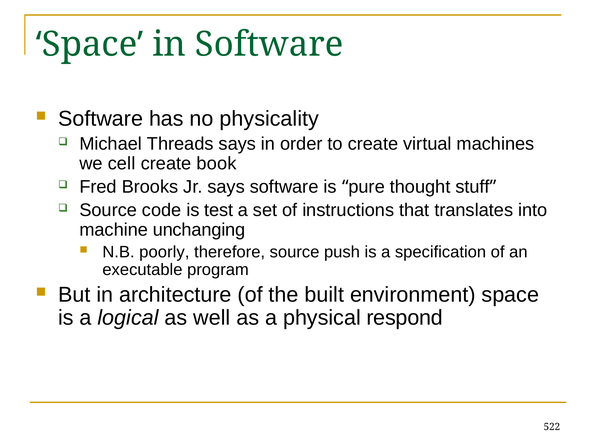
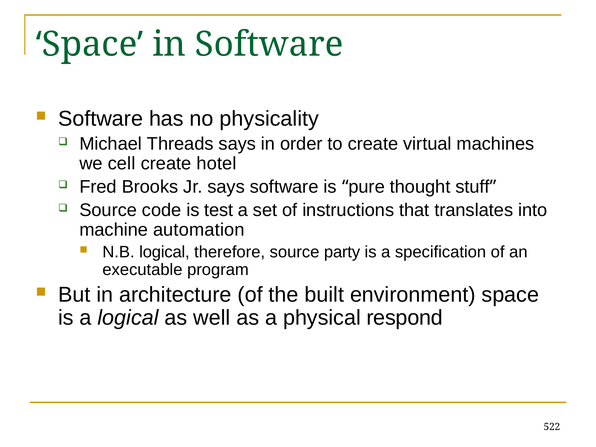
book: book -> hotel (216, 164)
unchanging: unchanging -> automation (199, 230)
N.B poorly: poorly -> logical (164, 252)
push: push -> party (342, 252)
